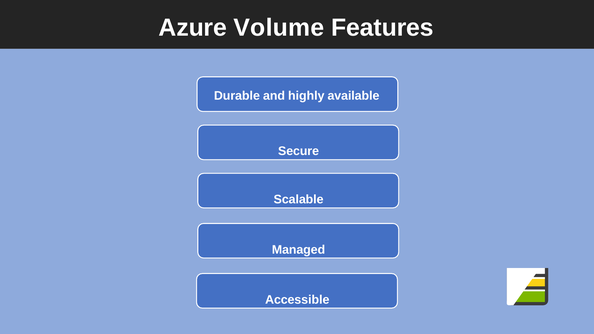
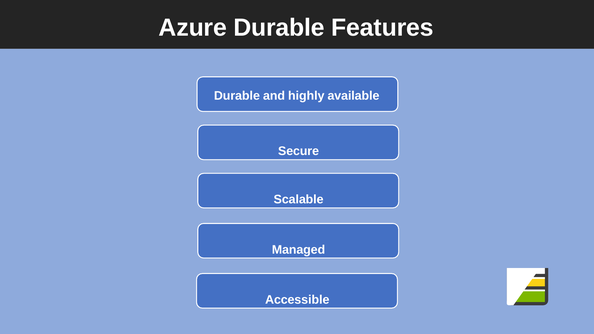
Azure Volume: Volume -> Durable (279, 28)
